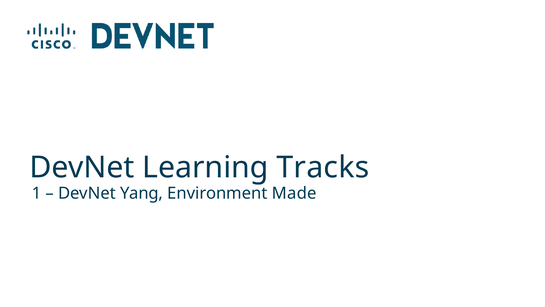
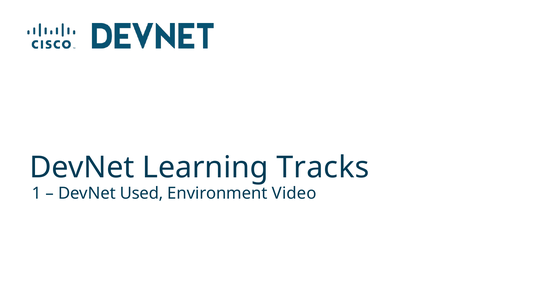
Yang: Yang -> Used (142, 193)
Made: Made -> Video (294, 193)
